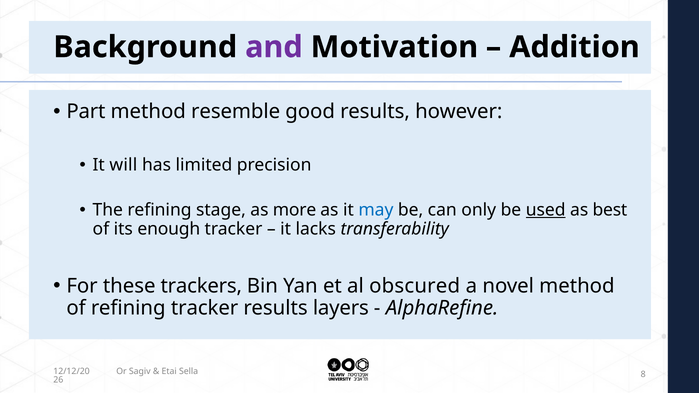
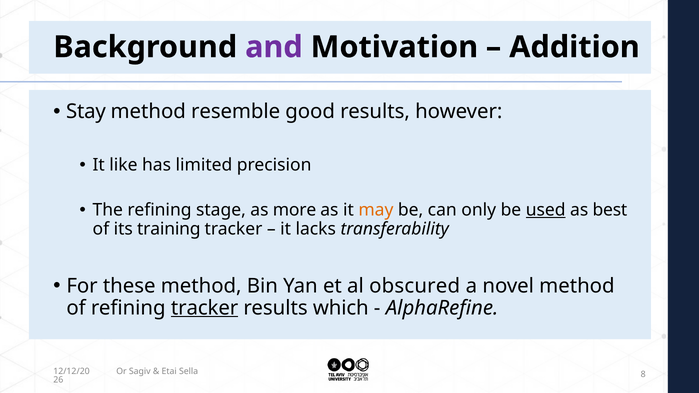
Part: Part -> Stay (86, 112)
will: will -> like (123, 165)
may colour: blue -> orange (376, 210)
enough: enough -> training (169, 229)
these trackers: trackers -> method (201, 286)
tracker underline: none -> present (205, 308)
layers: layers -> which (341, 308)
